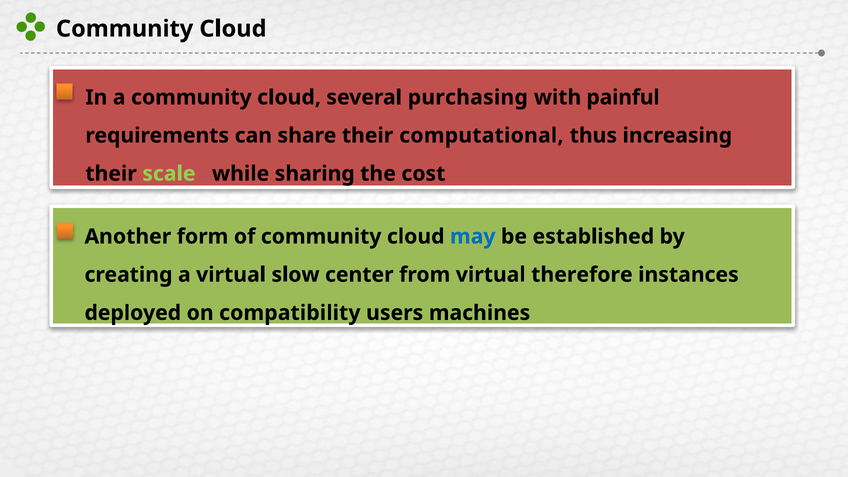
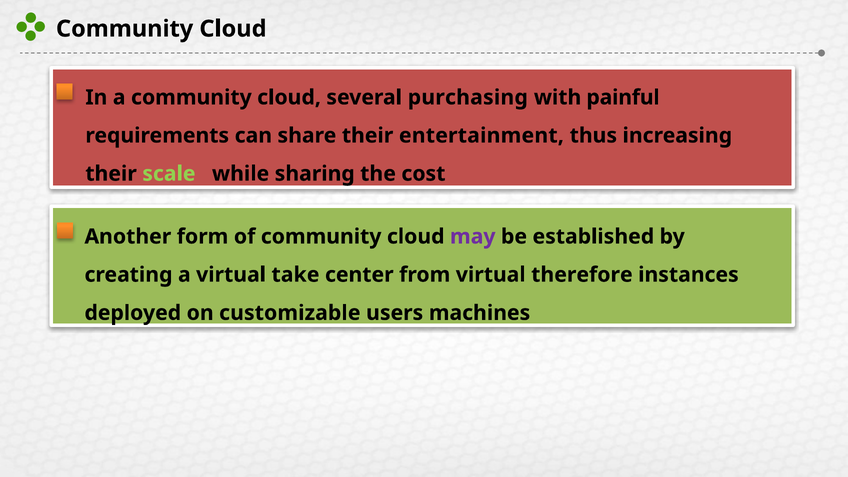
computational: computational -> entertainment (481, 136)
may colour: blue -> purple (473, 237)
slow: slow -> take (295, 275)
compatibility: compatibility -> customizable (290, 313)
